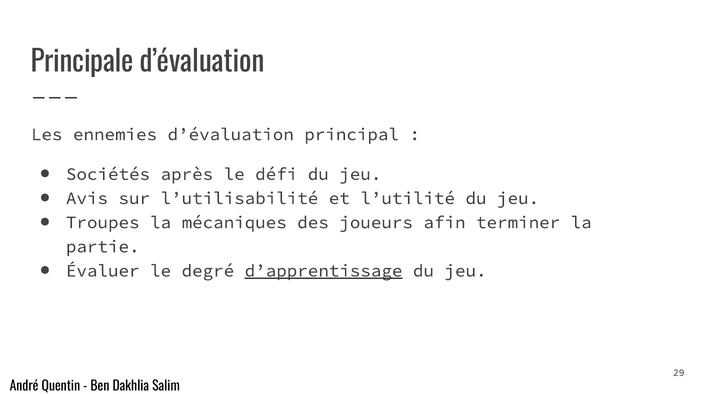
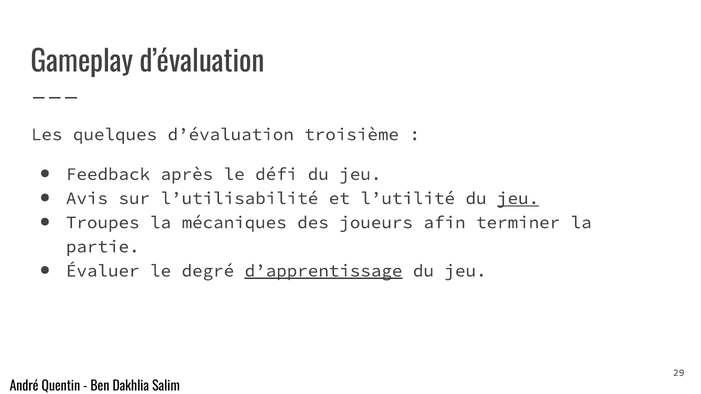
Principale: Principale -> Gameplay (82, 62)
ennemies: ennemies -> quelques (115, 134)
principal: principal -> troisième (352, 134)
Sociétés: Sociétés -> Feedback (108, 174)
jeu underline: none -> present (518, 198)
